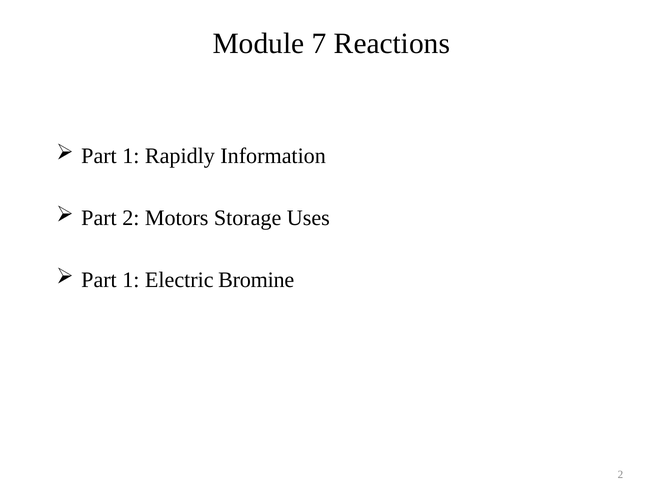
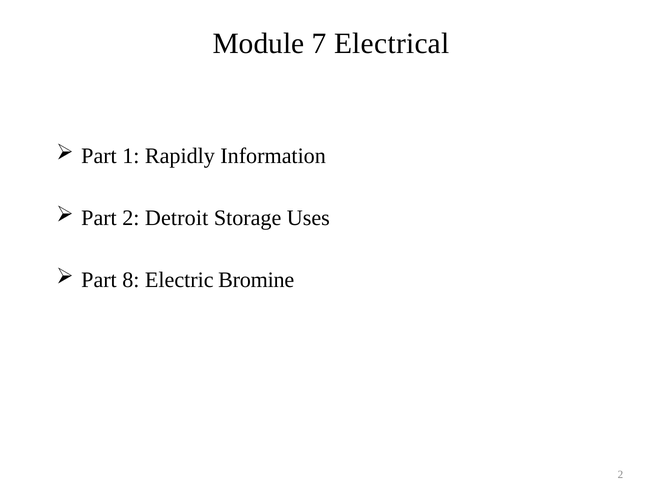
Reactions: Reactions -> Electrical (392, 43)
Motors: Motors -> Detroit (177, 218)
1: 1 -> 8 (131, 280)
